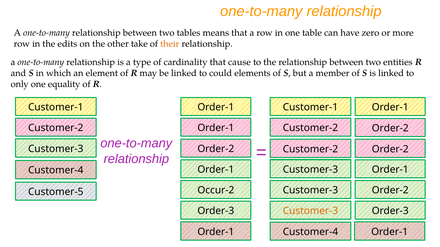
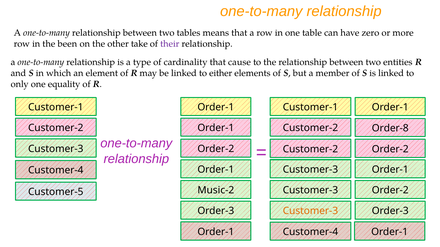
edits: edits -> been (67, 44)
their colour: orange -> purple (170, 44)
could: could -> either (221, 73)
Customer-2 Order-2: Order-2 -> Order-8 (390, 128)
Occur-2: Occur-2 -> Music-2 (216, 191)
